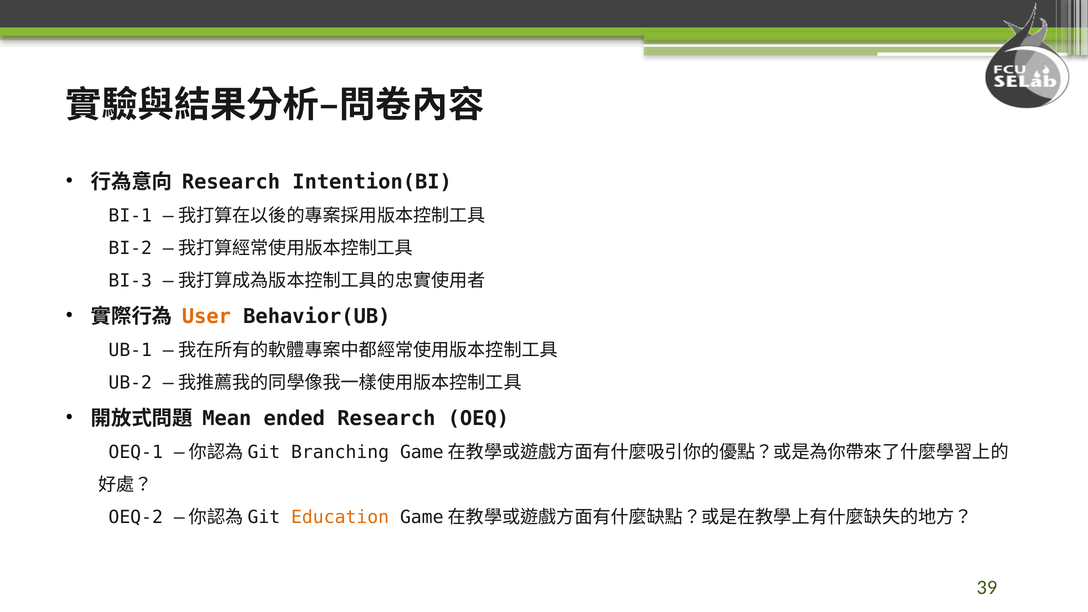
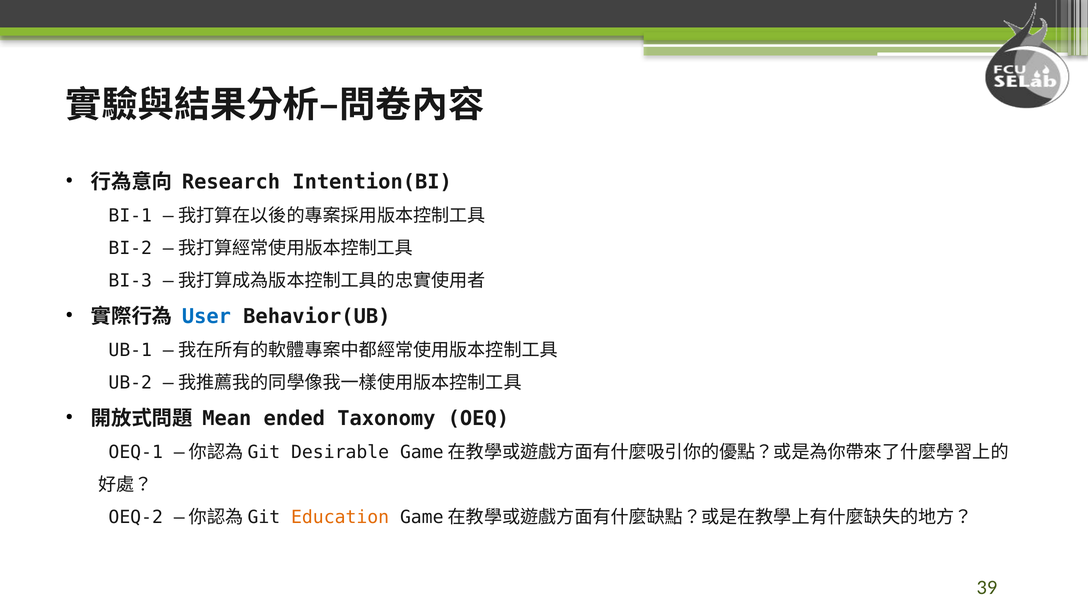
User colour: orange -> blue (206, 316)
ended Research: Research -> Taxonomy (386, 418)
Branching: Branching -> Desirable (340, 452)
